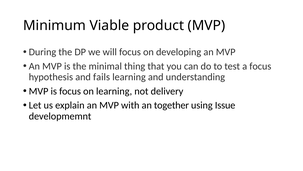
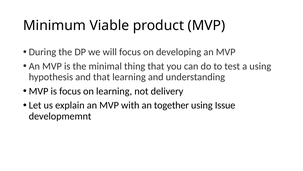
a focus: focus -> using (260, 66)
and fails: fails -> that (102, 77)
